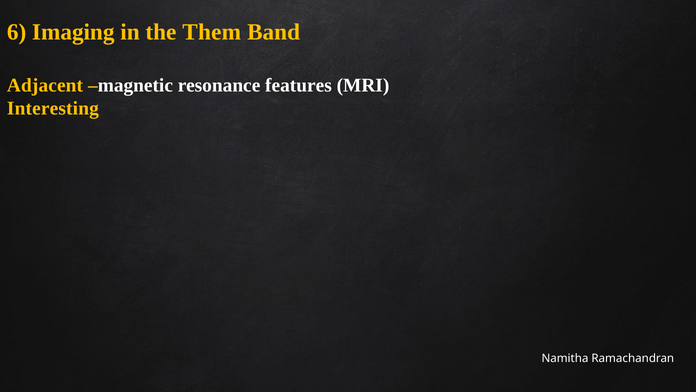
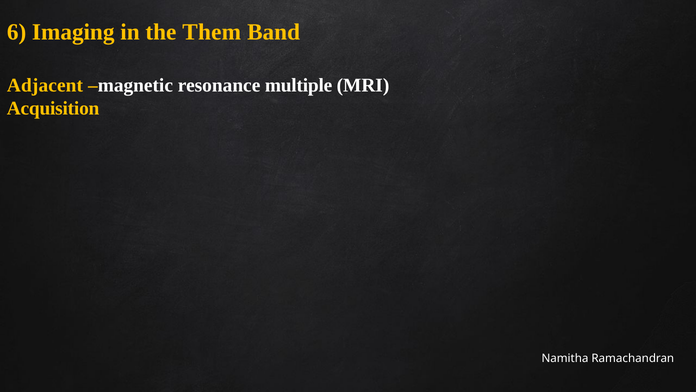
features: features -> multiple (299, 85)
Interesting: Interesting -> Acquisition (53, 108)
